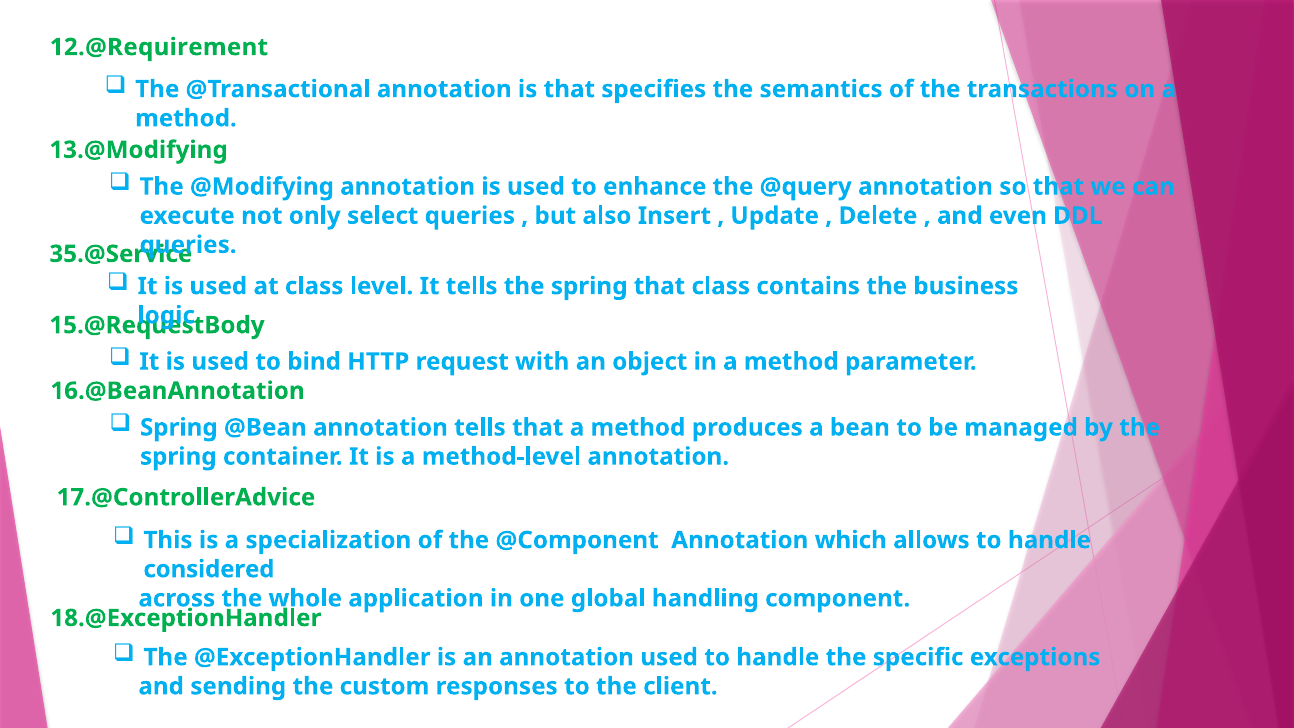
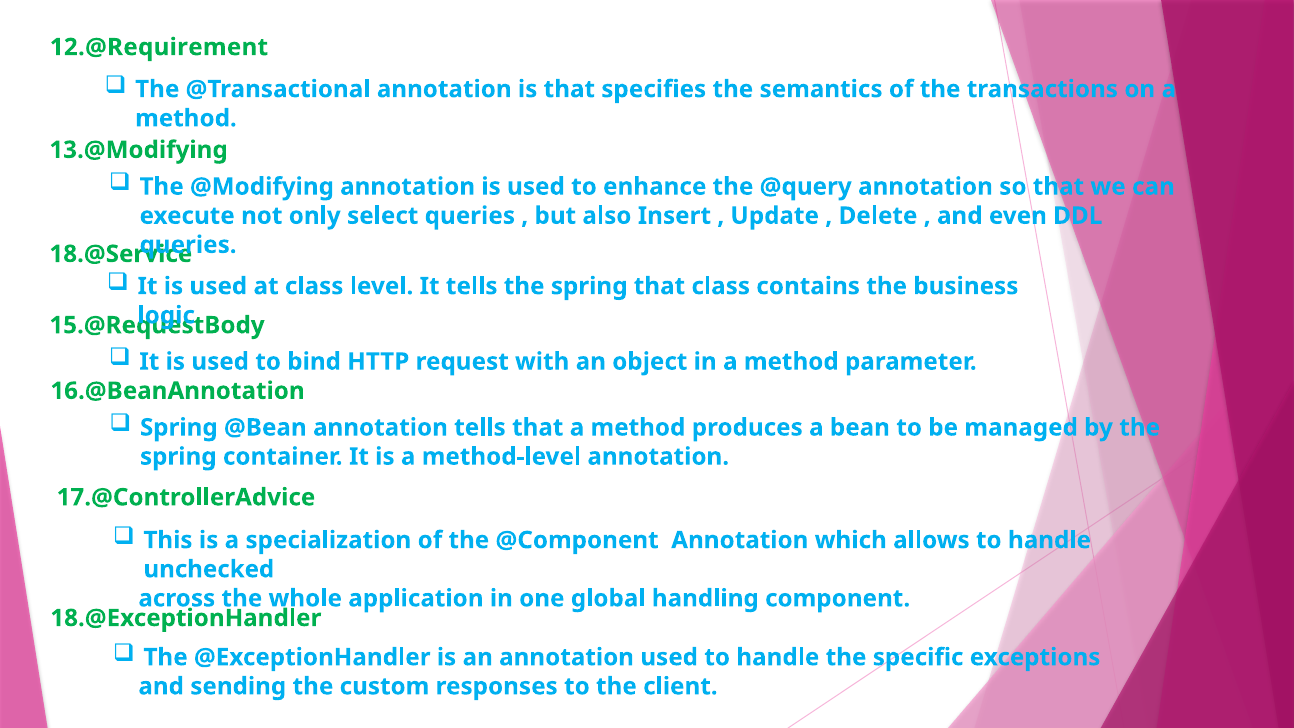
35.@Service: 35.@Service -> 18.@Service (121, 254)
considered: considered -> unchecked (209, 569)
